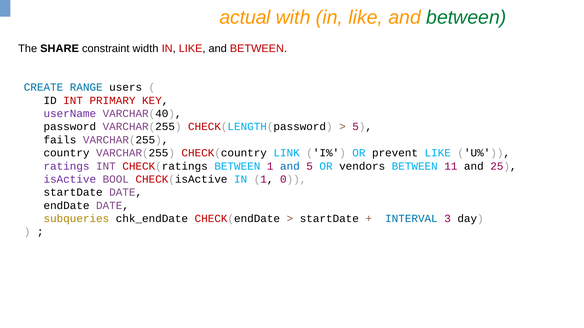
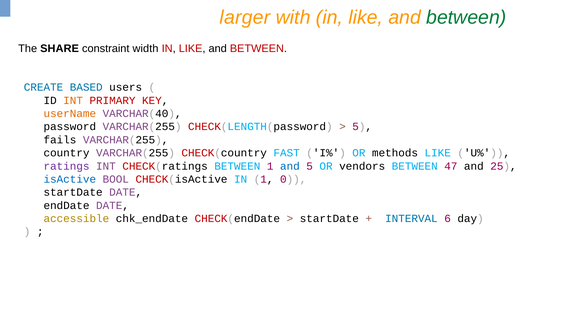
actual: actual -> larger (245, 17)
RANGE: RANGE -> BASED (86, 87)
INT colour: red -> orange (73, 101)
userName colour: purple -> orange (70, 114)
LINK: LINK -> FAST (287, 153)
prevent: prevent -> methods (395, 153)
11: 11 -> 47 (451, 166)
isActive colour: purple -> blue (70, 179)
subqueries: subqueries -> accessible (76, 219)
3: 3 -> 6 (448, 219)
